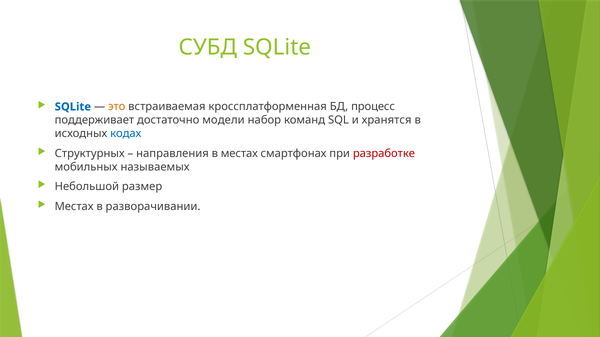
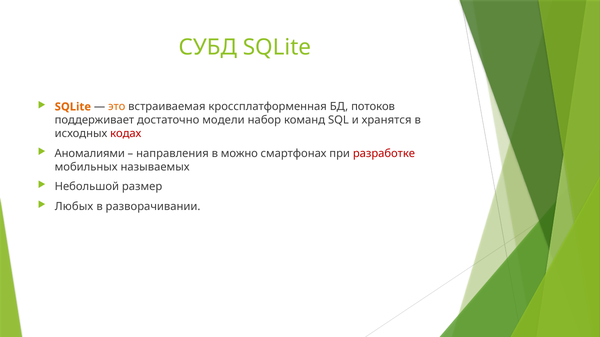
SQLite colour: blue -> orange (73, 107)
процесс: процесс -> потоков (373, 107)
кодах colour: blue -> red (126, 134)
Структурных: Структурных -> Аномалиями (90, 154)
в местах: местах -> можно (239, 154)
Местах: Местах -> Любых (74, 207)
